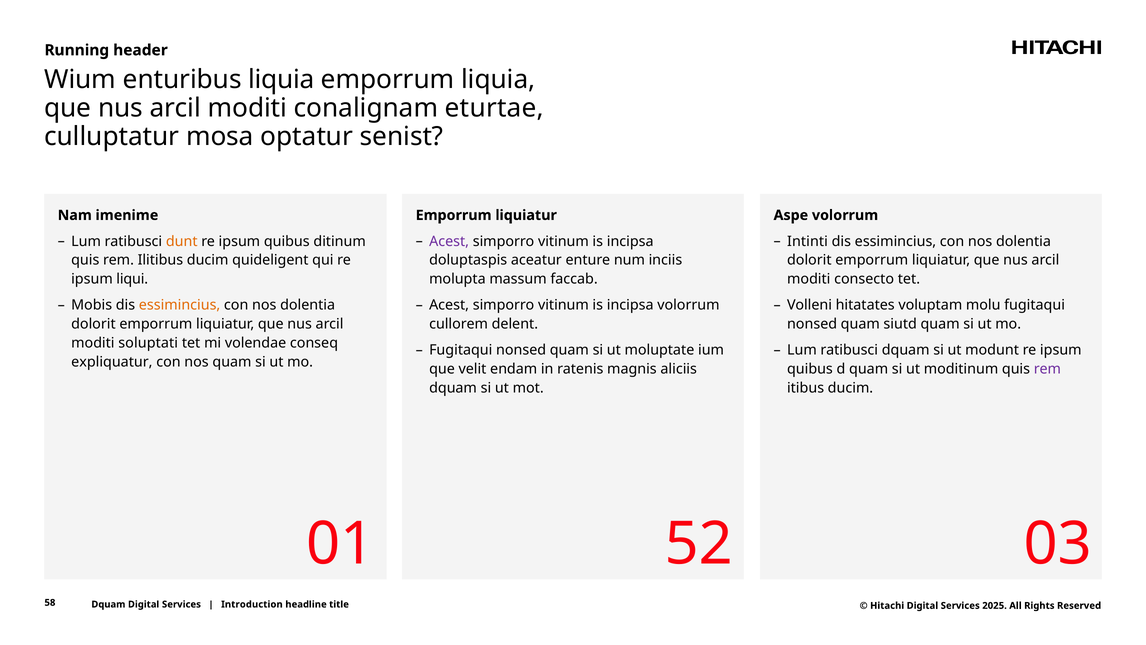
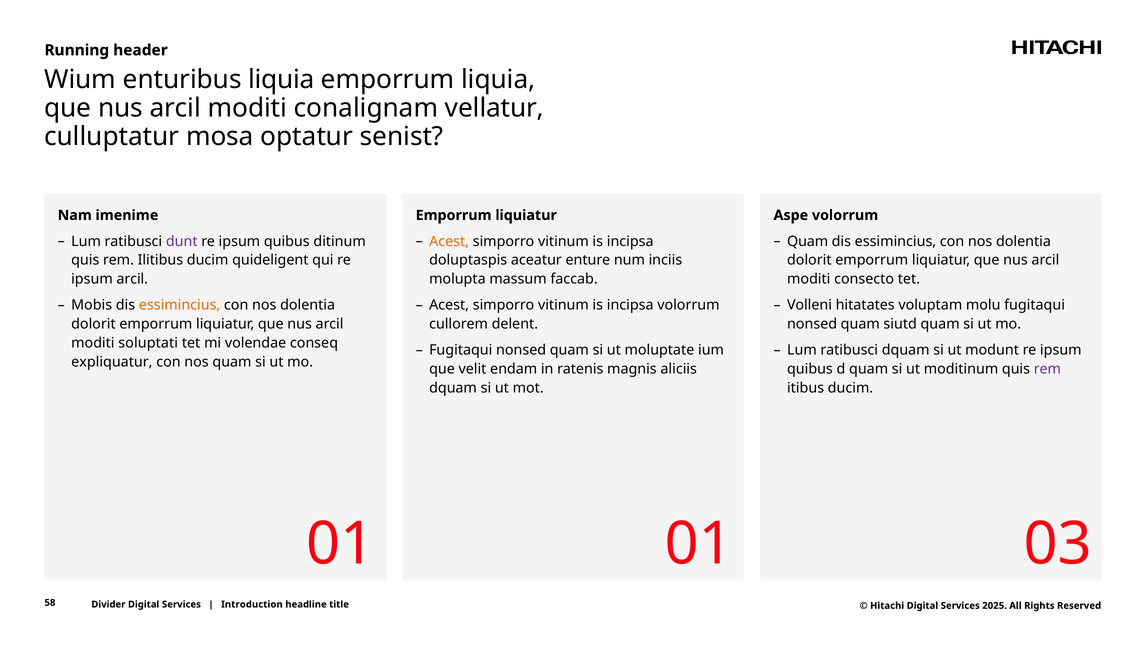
eturtae: eturtae -> vellatur (495, 108)
dunt colour: orange -> purple (182, 241)
Acest colour: purple -> orange (449, 241)
Intinti: Intinti -> Quam (808, 241)
ipsum liqui: liqui -> arcil (132, 279)
01 52: 52 -> 01 (699, 544)
Dquam: Dquam -> Divider (108, 604)
